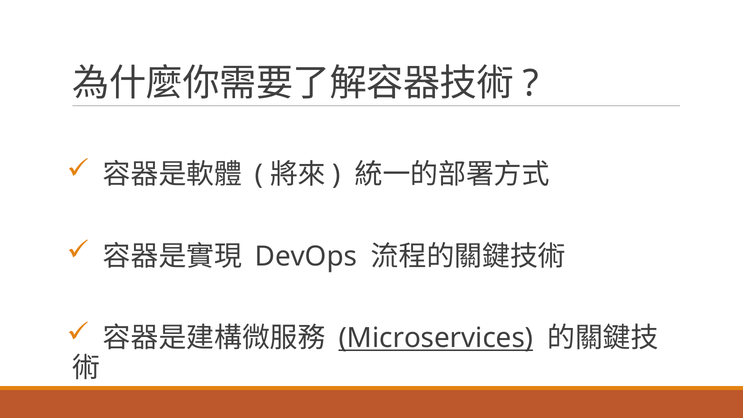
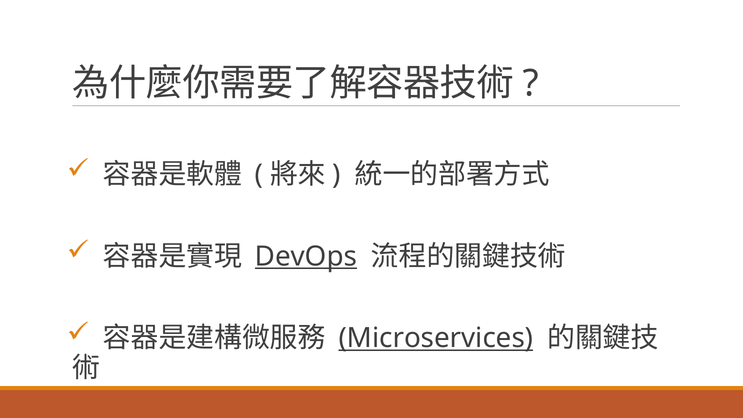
DevOps underline: none -> present (306, 256)
